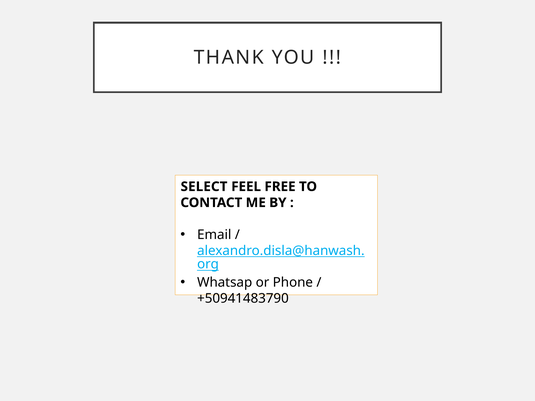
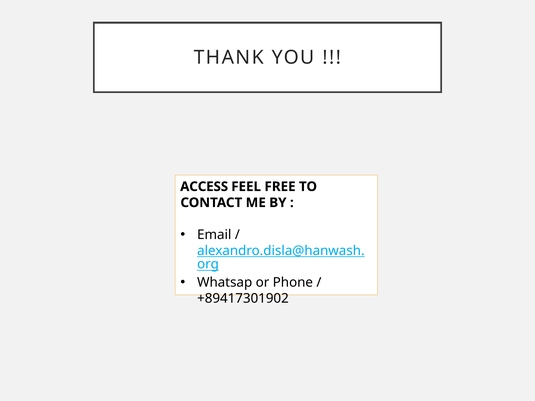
SELECT: SELECT -> ACCESS (204, 187)
+50941483790: +50941483790 -> +89417301902 (243, 299)
